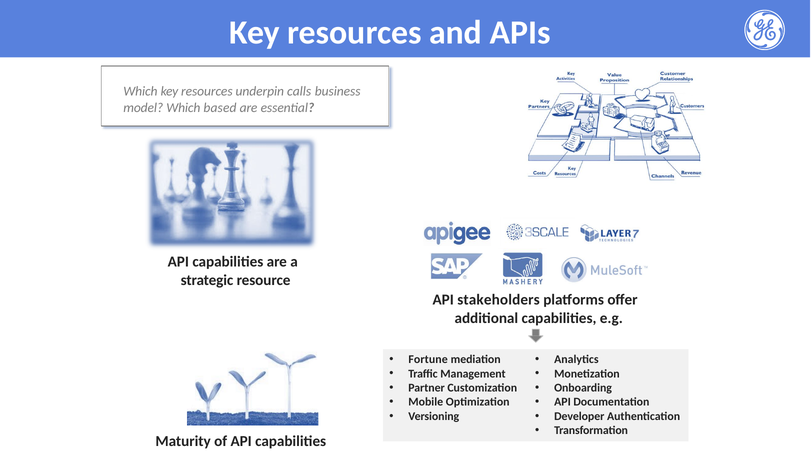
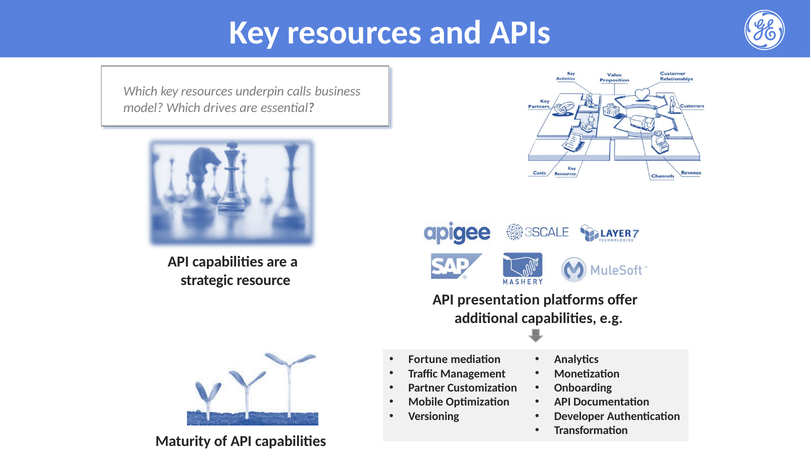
based: based -> drives (220, 108)
stakeholders: stakeholders -> presentation (499, 300)
